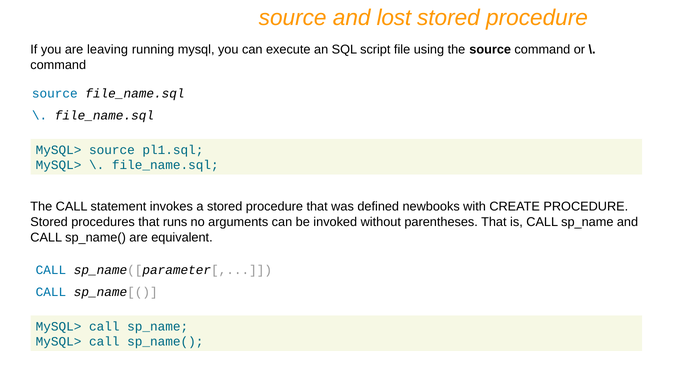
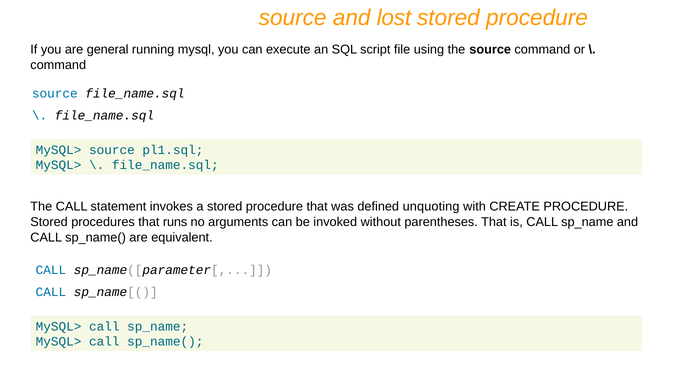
leaving: leaving -> general (108, 50)
newbooks: newbooks -> unquoting (431, 206)
